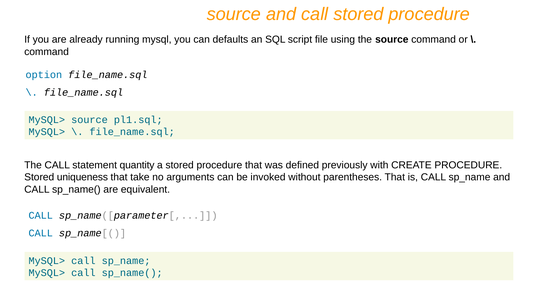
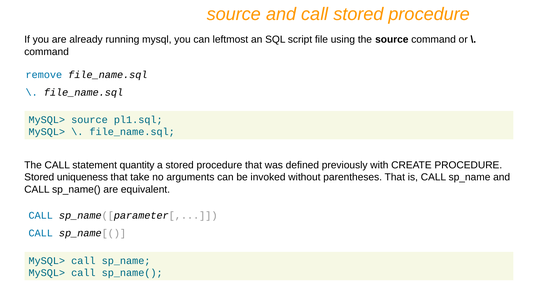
defaults: defaults -> leftmost (230, 40)
option: option -> remove (44, 75)
